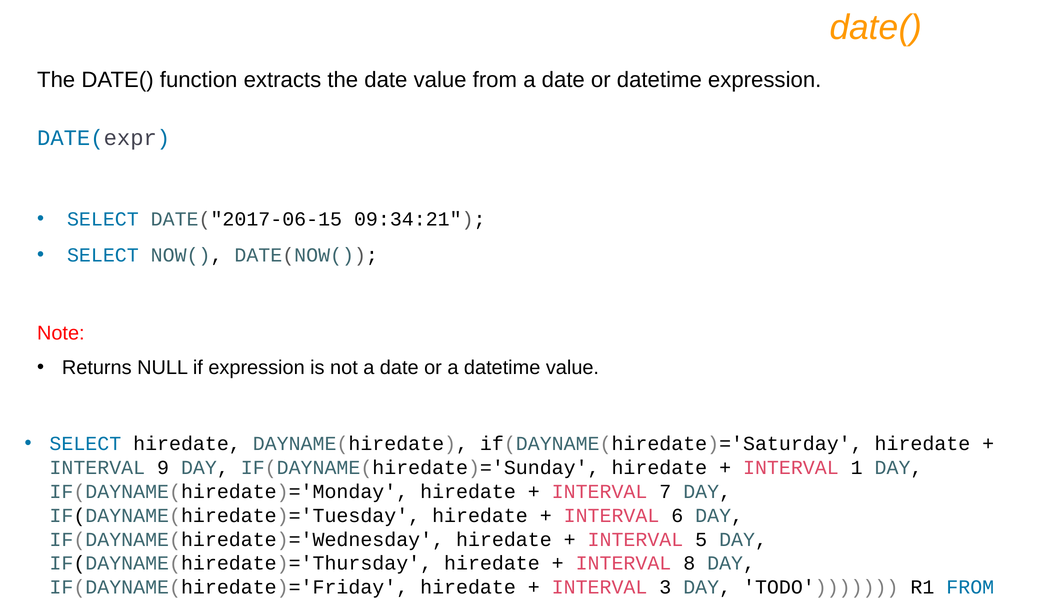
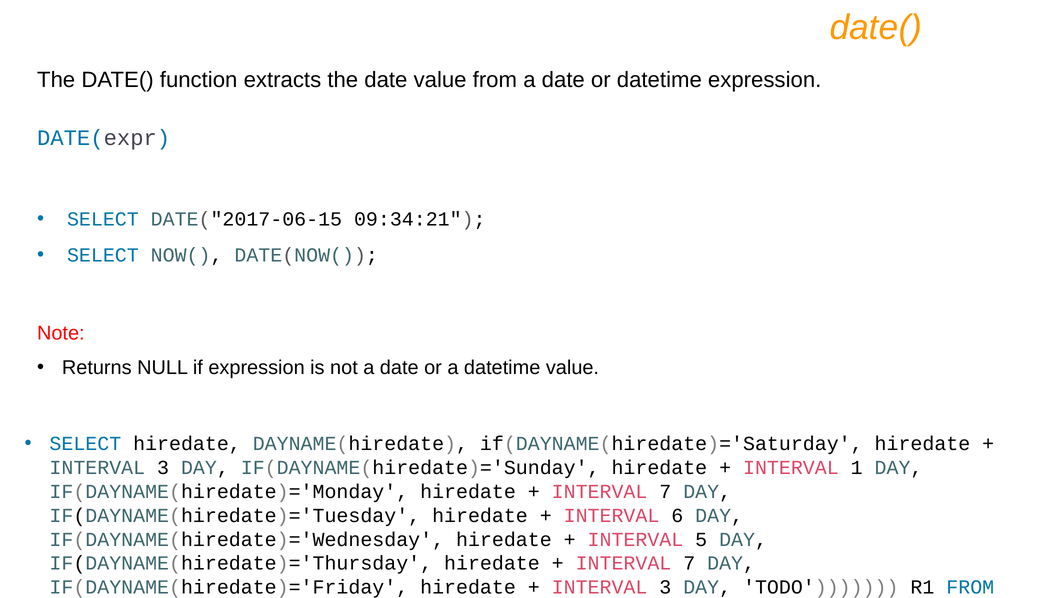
9: 9 -> 3 (163, 468)
8: 8 -> 7 (689, 563)
